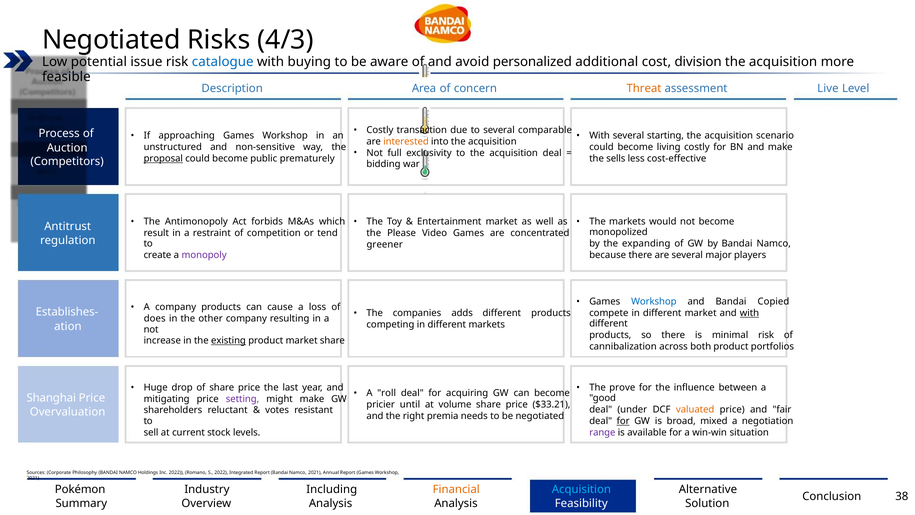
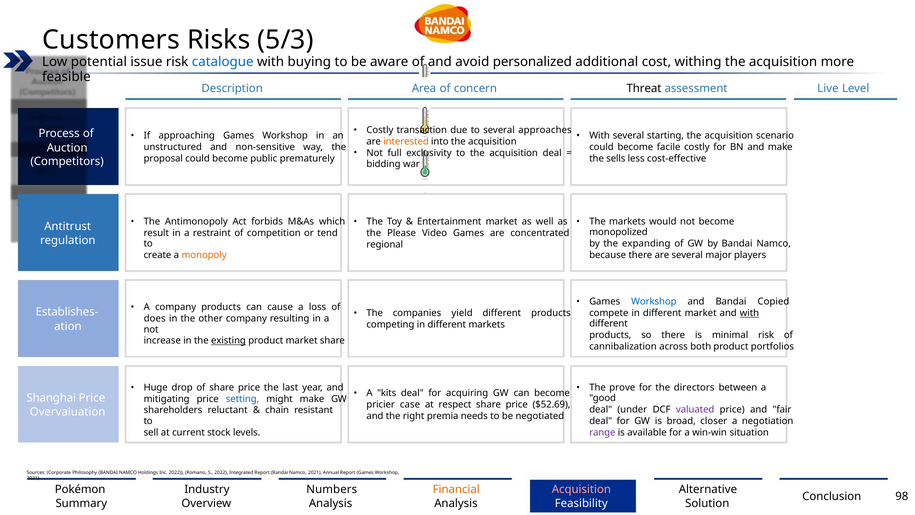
Negotiated: Negotiated -> Customers (111, 40)
4/3: 4/3 -> 5/3 (285, 40)
division: division -> withing (698, 62)
Threat colour: orange -> black (644, 88)
comparable: comparable -> approaches (545, 130)
living: living -> facile (669, 147)
proposal underline: present -> none (163, 158)
greener: greener -> regional (385, 244)
monopoly colour: purple -> orange (204, 255)
adds: adds -> yield (462, 313)
influence: influence -> directors (694, 387)
roll: roll -> kits (387, 393)
setting colour: purple -> blue (242, 399)
until: until -> case (410, 404)
volume: volume -> respect (455, 404)
$33.21: $33.21 -> $52.69 (551, 404)
valuated colour: orange -> purple (695, 409)
votes: votes -> chain (277, 410)
for underline: present -> none (623, 421)
mixed: mixed -> closer (714, 421)
Including: Including -> Numbers (332, 489)
Acquisition colour: light blue -> pink (581, 489)
38: 38 -> 98 (902, 496)
